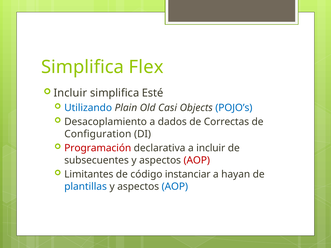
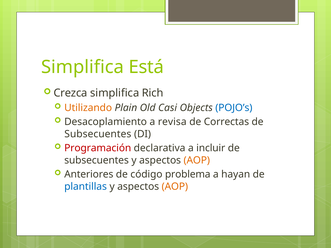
Flex: Flex -> Está (146, 67)
Incluir: Incluir -> Crezca (70, 93)
Esté: Esté -> Rich (153, 93)
Utilizando colour: blue -> orange (88, 108)
dados: dados -> revisa (172, 122)
Configuration: Configuration -> Subsecuentes (98, 134)
AOP colour: red -> orange (197, 160)
Limitantes: Limitantes -> Anteriores (89, 175)
instanciar: instanciar -> problema (188, 175)
AOP colour: blue -> orange (175, 187)
